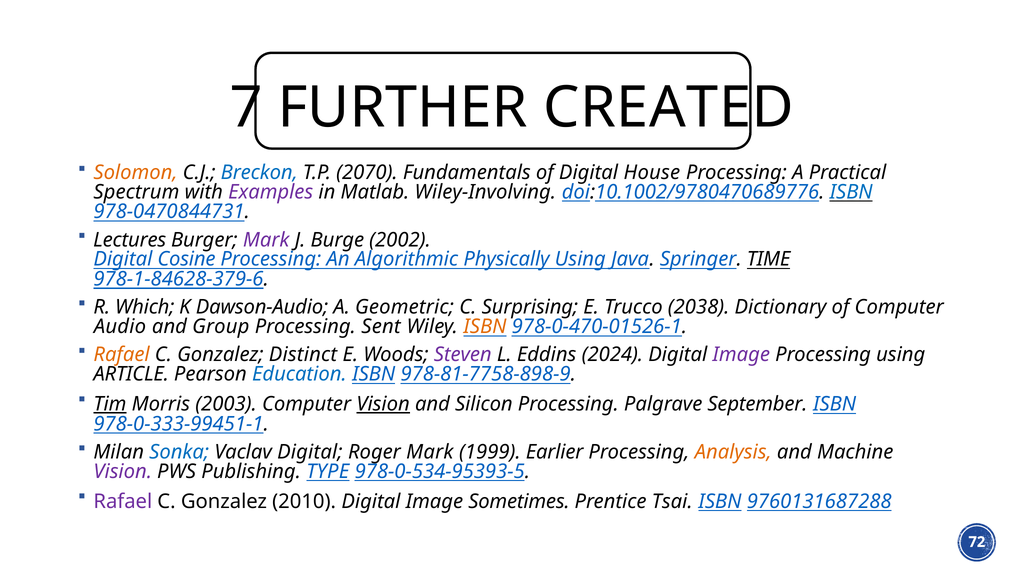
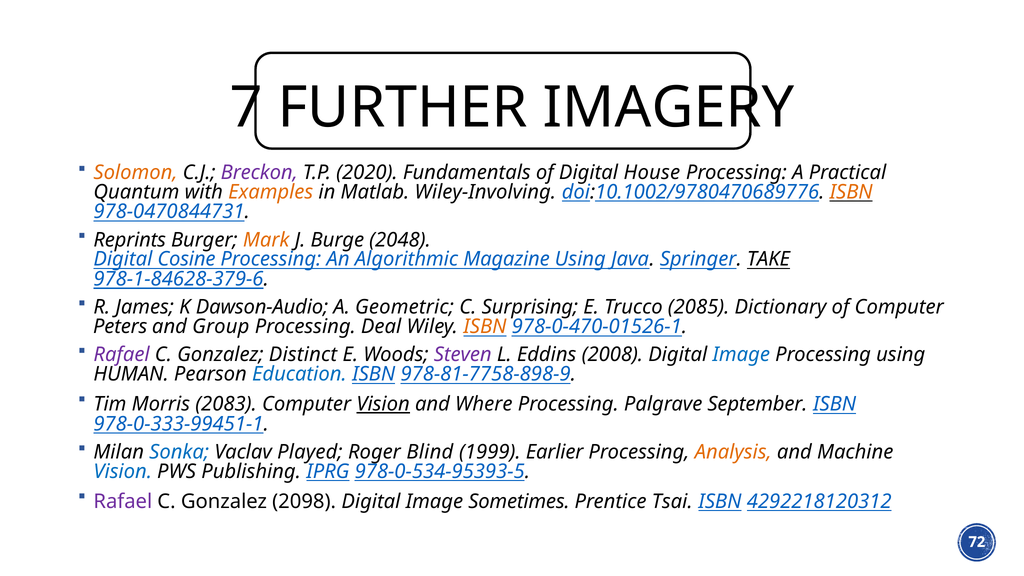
CREATED: CREATED -> IMAGERY (669, 108)
Breckon colour: blue -> purple (259, 173)
2070: 2070 -> 2020 (367, 173)
Spectrum: Spectrum -> Quantum (136, 192)
Examples colour: purple -> orange (271, 192)
ISBN colour: blue -> orange (851, 192)
Lectures: Lectures -> Reprints (130, 240)
Mark colour: purple -> orange (266, 240)
2002: 2002 -> 2048 (400, 240)
Physically: Physically -> Magazine (507, 259)
TIME: TIME -> TAKE (768, 259)
Which: Which -> James (145, 307)
2038: 2038 -> 2085 (699, 307)
Audio: Audio -> Peters (120, 327)
Sent: Sent -> Deal (381, 327)
Rafael colour: orange -> purple (122, 355)
2024: 2024 -> 2008 (612, 355)
Image colour: purple -> blue (741, 355)
ARTICLE: ARTICLE -> HUMAN (131, 374)
Tim underline: present -> none (110, 404)
2003: 2003 -> 2083 (226, 404)
Silicon: Silicon -> Where (484, 404)
Vaclav Digital: Digital -> Played (310, 452)
Roger Mark: Mark -> Blind (430, 452)
Vision colour: purple -> blue (123, 471)
TYPE: TYPE -> IPRG (328, 471)
2010: 2010 -> 2098 (304, 501)
9760131687288: 9760131687288 -> 4292218120312 (819, 501)
